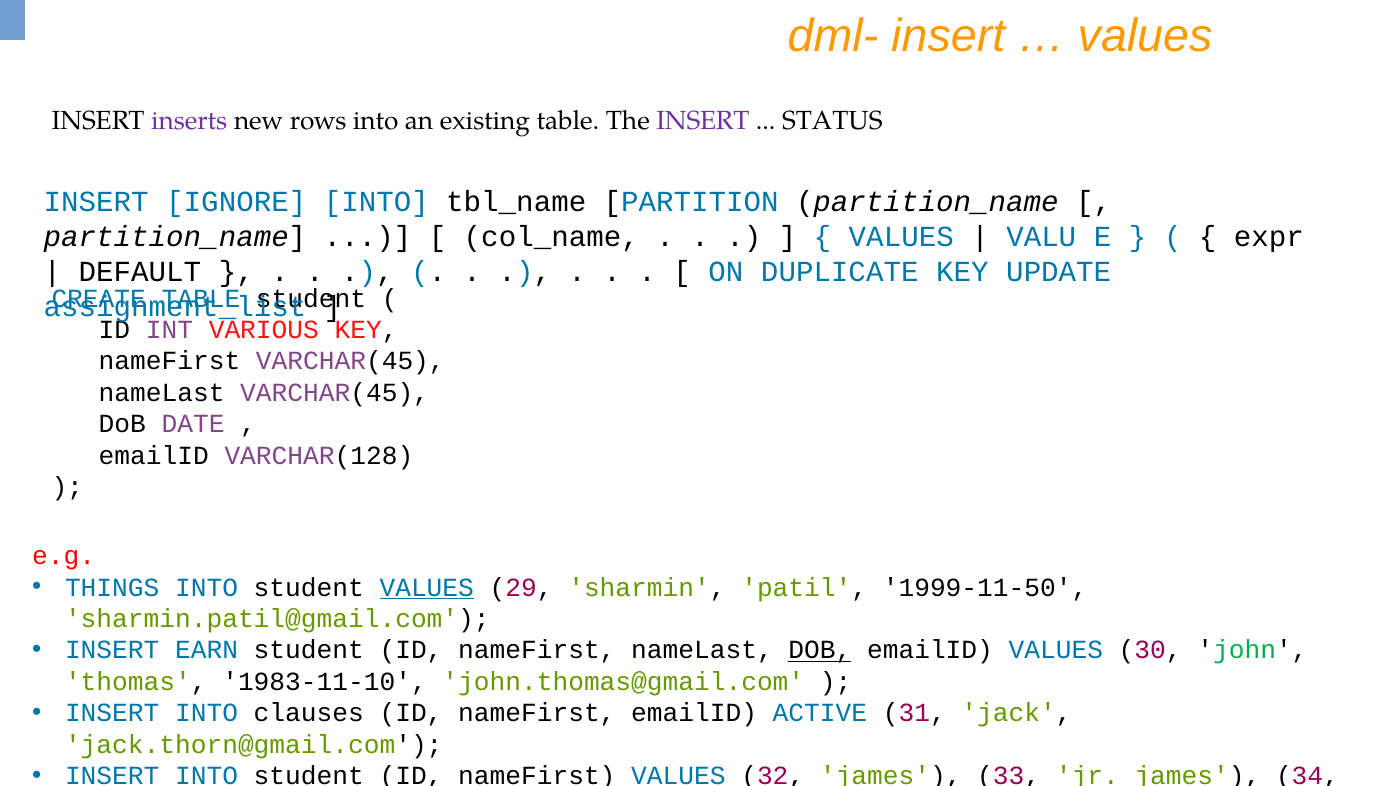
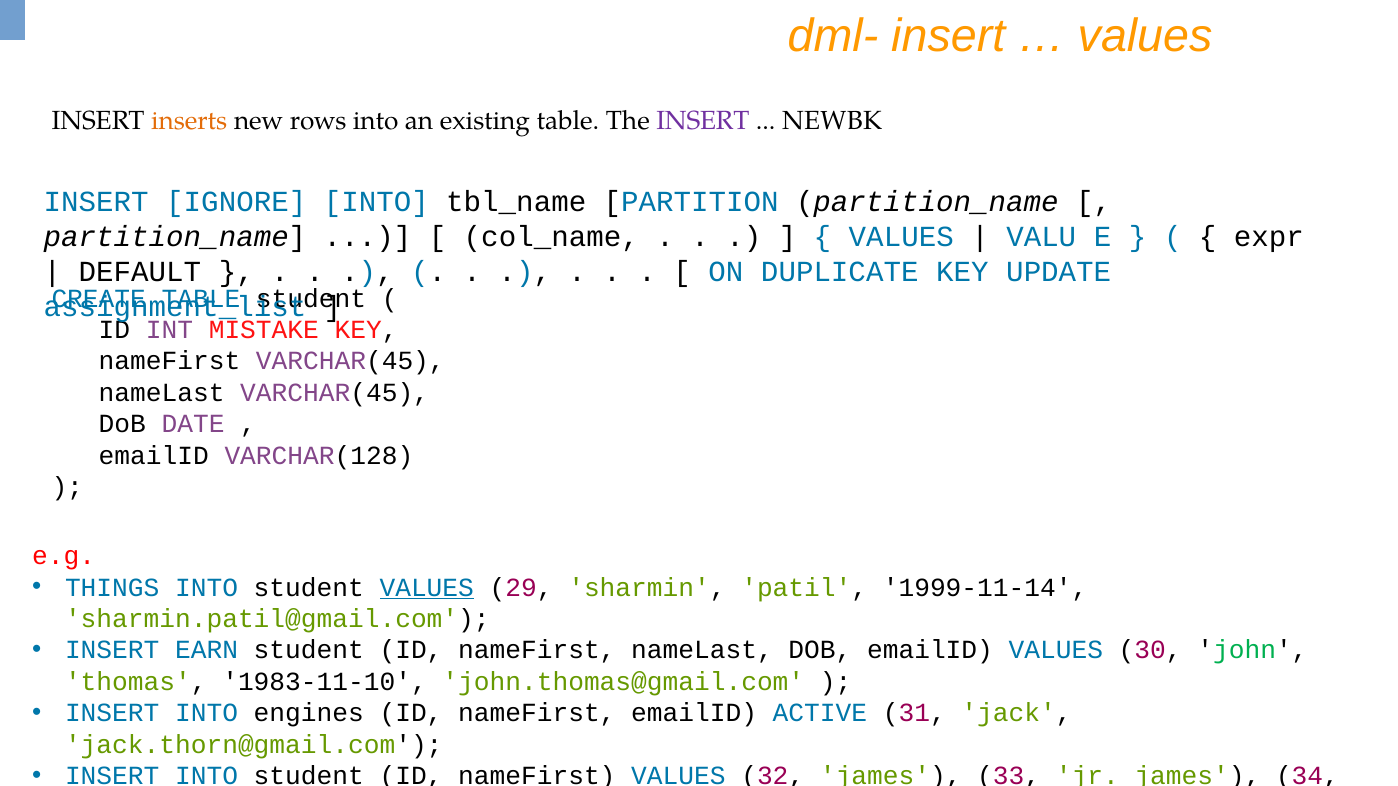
inserts colour: purple -> orange (189, 121)
STATUS: STATUS -> NEWBK (832, 121)
VARIOUS: VARIOUS -> MISTAKE (264, 330)
1999-11-50: 1999-11-50 -> 1999-11-14 (985, 588)
DOB underline: present -> none (820, 651)
clauses: clauses -> engines (309, 713)
